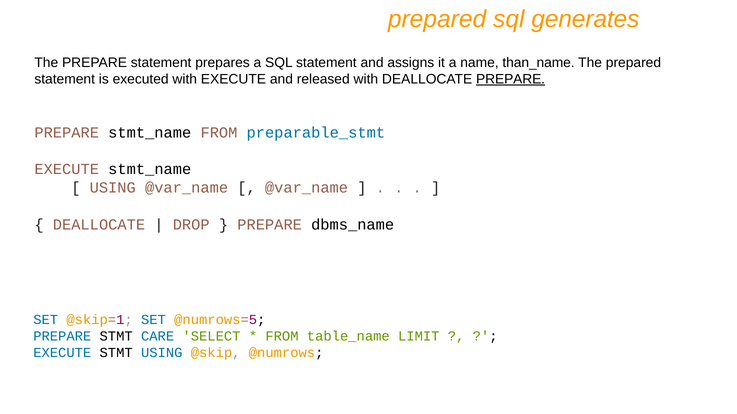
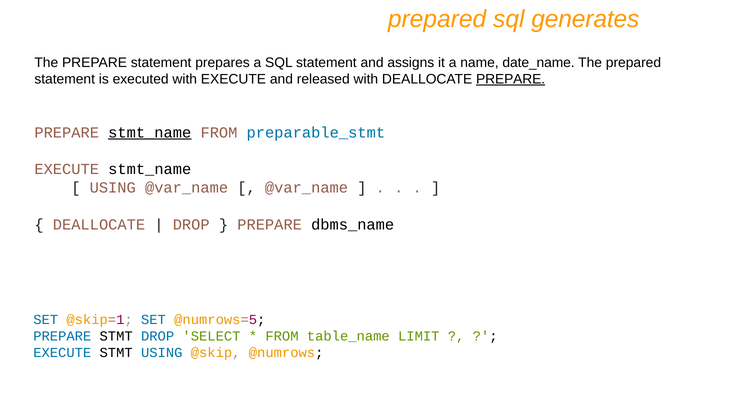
than_name: than_name -> date_name (539, 63)
stmt_name underline: none -> present (150, 133)
STMT CARE: CARE -> DROP (158, 337)
